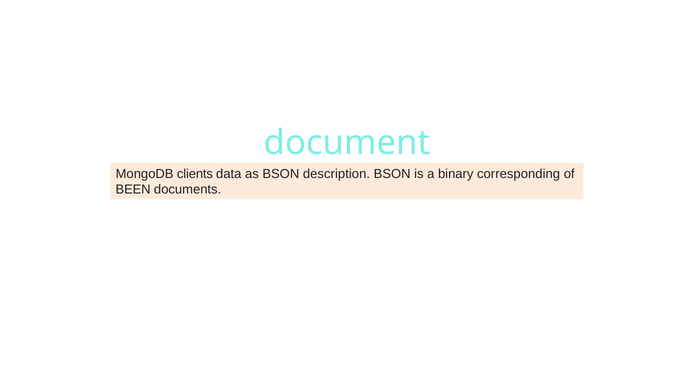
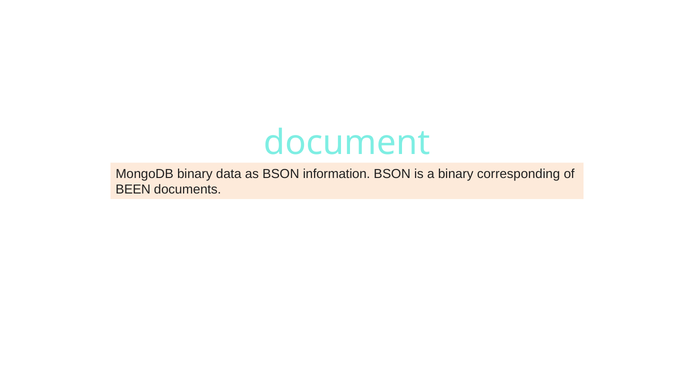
MongoDB clients: clients -> binary (195, 174)
description: description -> information (337, 174)
